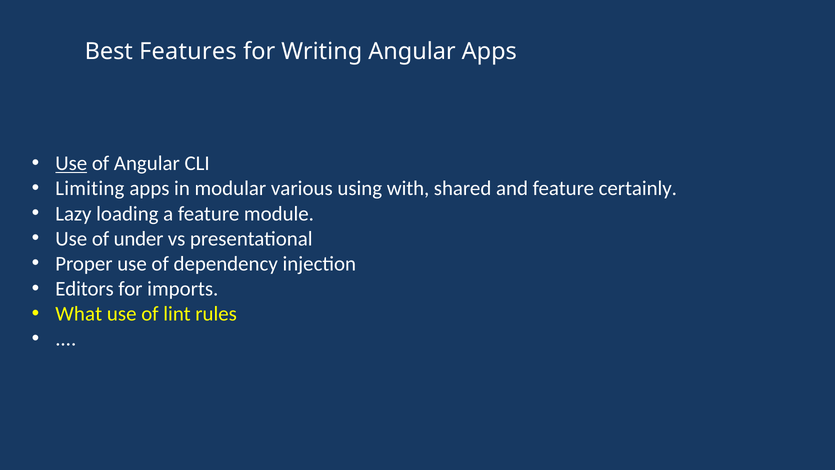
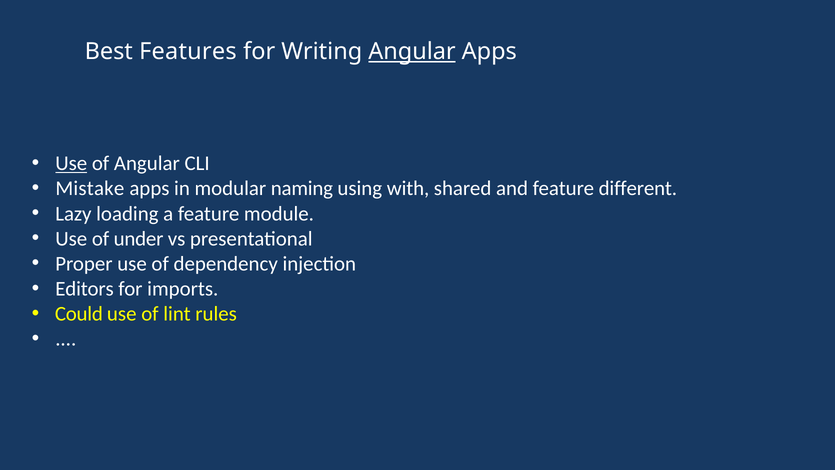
Angular underline: none -> present (412, 52)
Limiting: Limiting -> Mistake (90, 188)
various: various -> naming (302, 188)
certainly: certainly -> different (638, 188)
What: What -> Could (79, 314)
